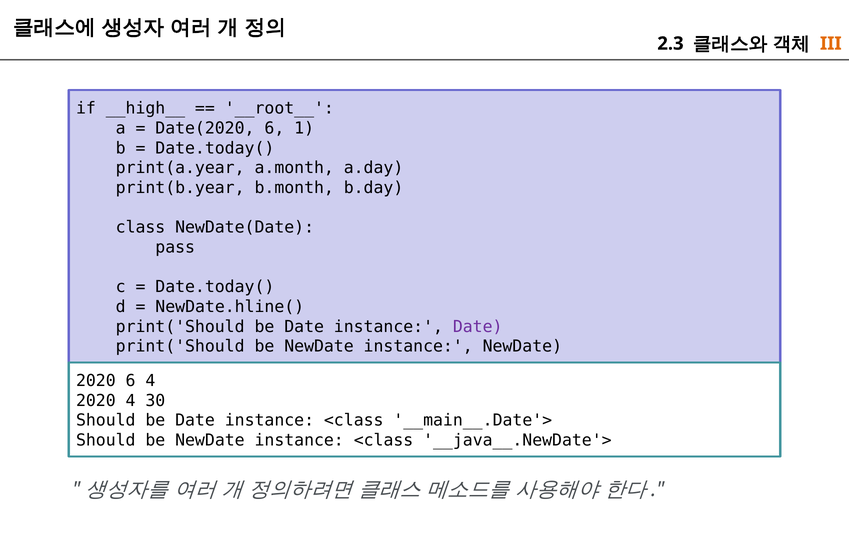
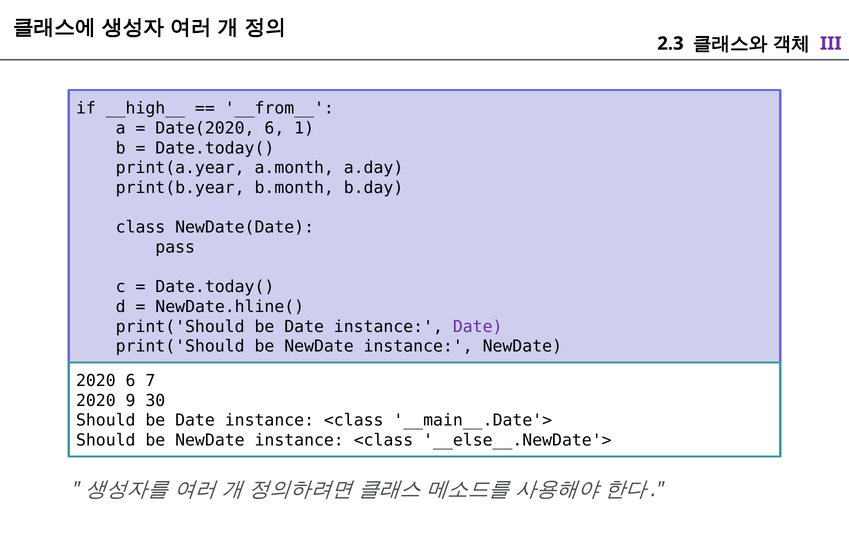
III colour: orange -> purple (831, 44)
__root__: __root__ -> __from__ (279, 108)
6 4: 4 -> 7 (150, 381)
2020 4: 4 -> 9 (131, 400)
__java__.NewDate'>: __java__.NewDate'> -> __else__.NewDate'> (517, 440)
